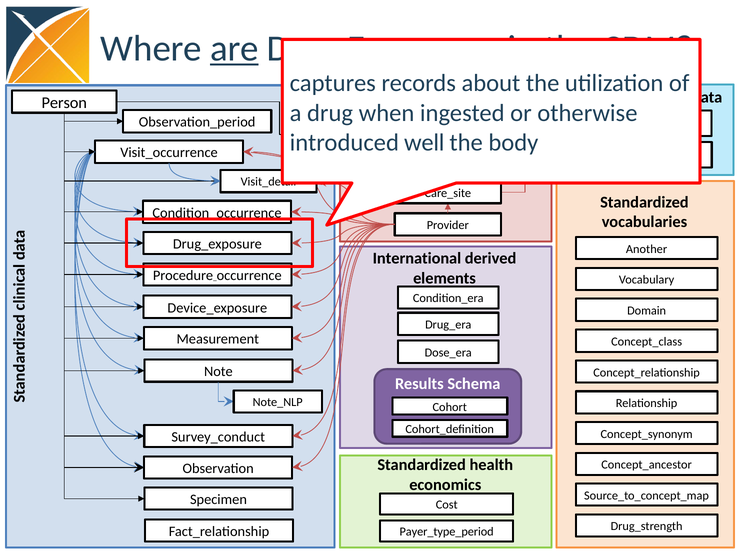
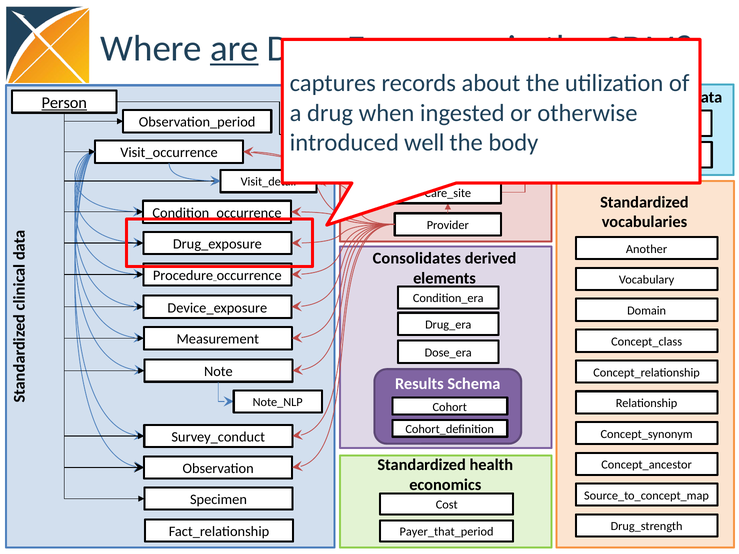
Person underline: none -> present (64, 103)
International: International -> Consolidates (417, 259)
Payer_type_period: Payer_type_period -> Payer_that_period (447, 532)
